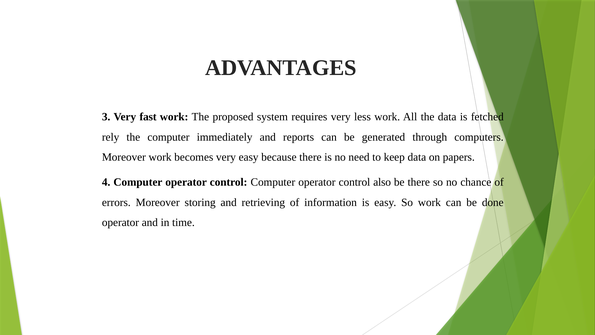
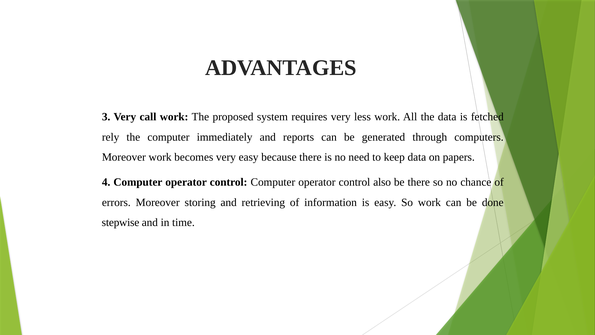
fast: fast -> call (148, 117)
operator: operator -> stepwise (121, 222)
